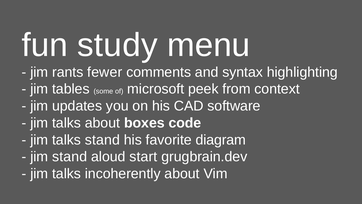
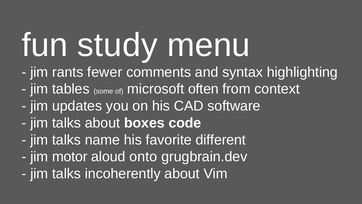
peek: peek -> often (203, 89)
talks stand: stand -> name (102, 140)
diagram: diagram -> different (221, 140)
jim stand: stand -> motor (70, 157)
start: start -> onto (143, 157)
